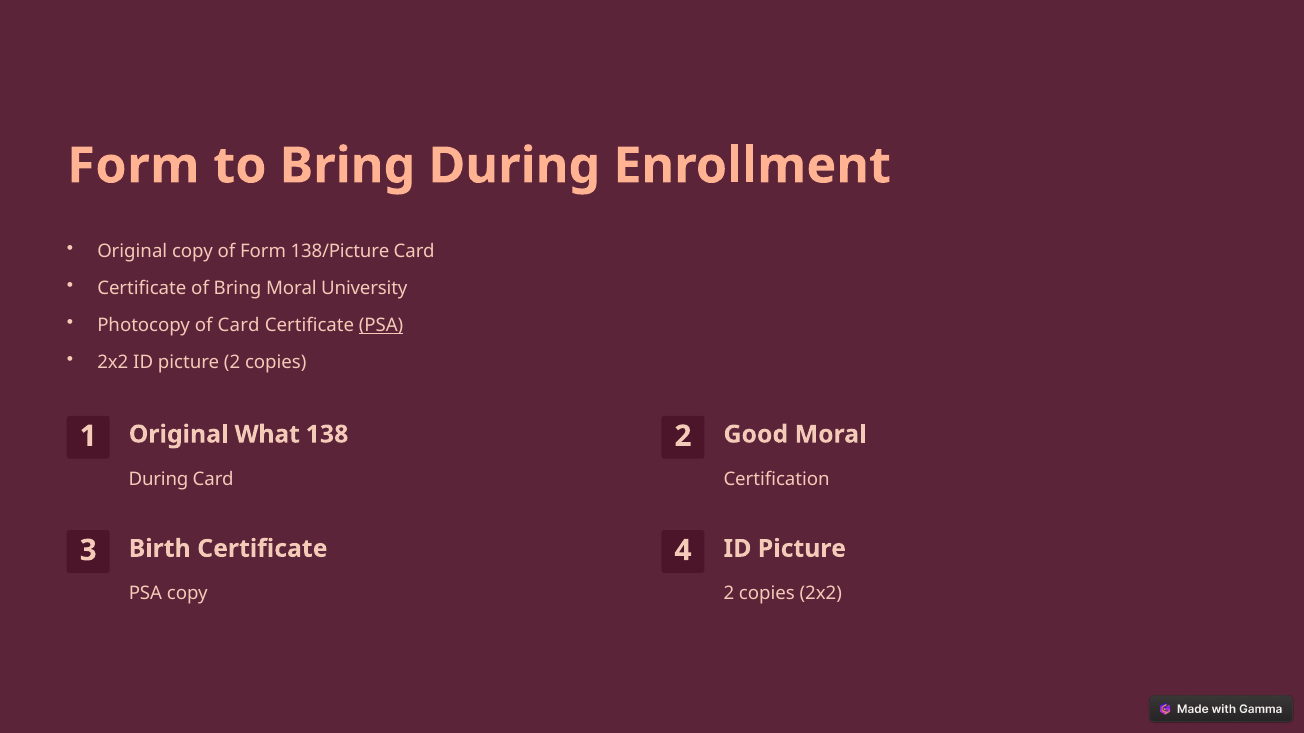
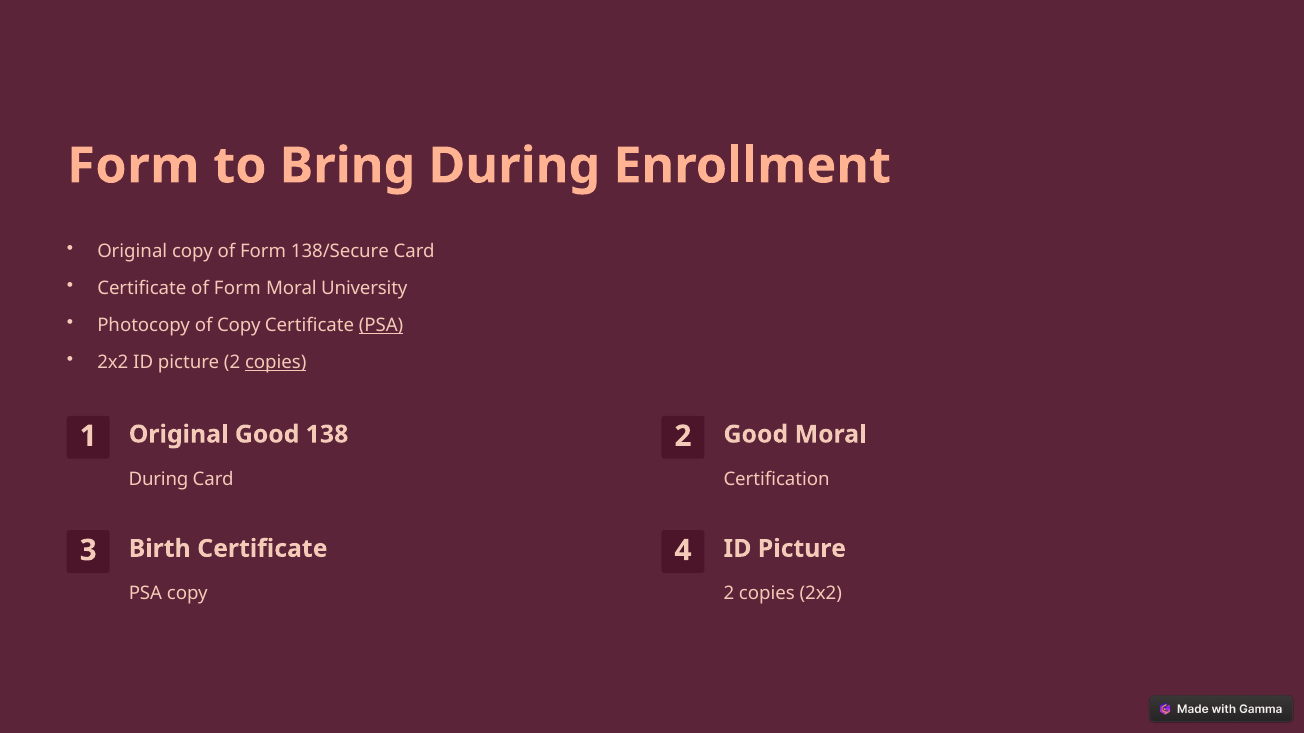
138/Picture: 138/Picture -> 138/Secure (340, 251)
Certificate of Bring: Bring -> Form (237, 288)
of Card: Card -> Copy (239, 326)
copies underline: none -> present (276, 363)
Original What: What -> Good (267, 435)
